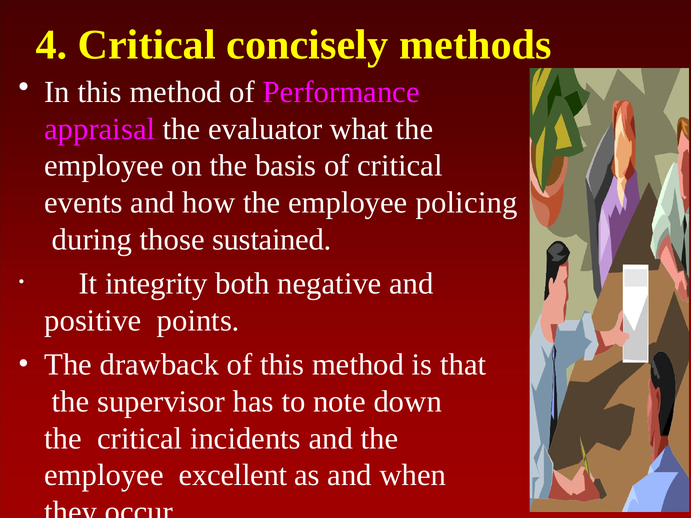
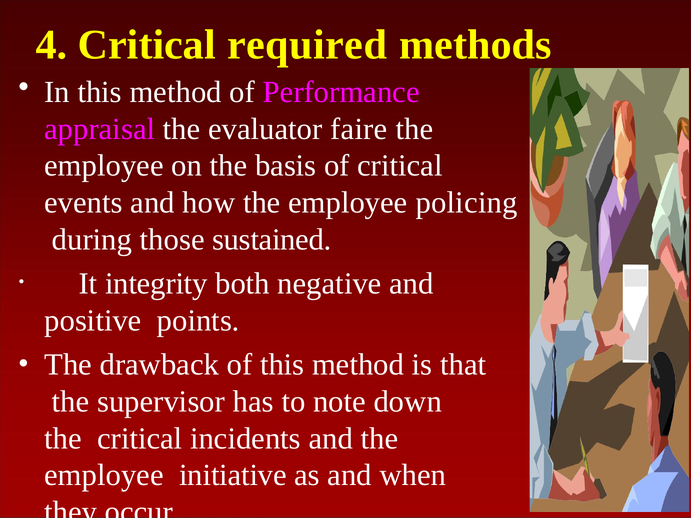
concisely: concisely -> required (307, 45)
what: what -> faire (359, 129)
excellent: excellent -> initiative (233, 476)
